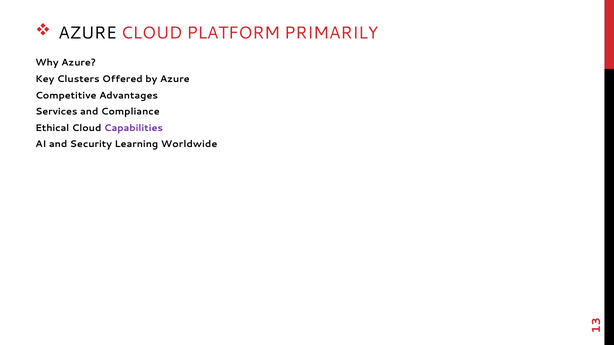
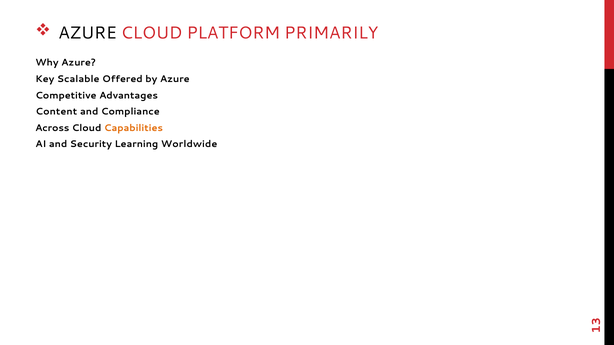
Clusters: Clusters -> Scalable (78, 79)
Services: Services -> Content (56, 112)
Ethical: Ethical -> Across (52, 128)
Capabilities colour: purple -> orange (133, 128)
